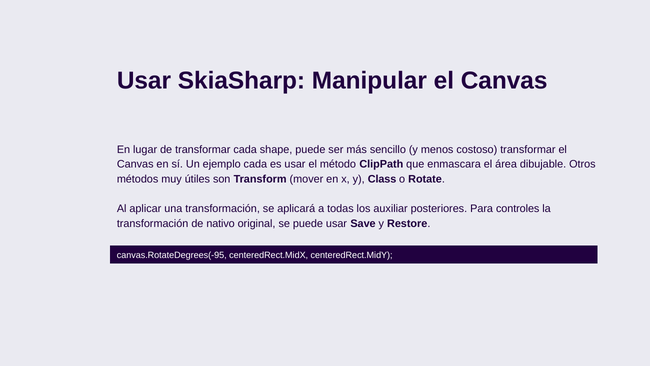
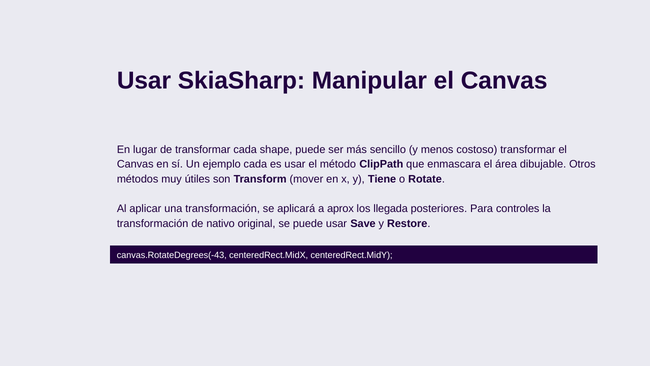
Class: Class -> Tiene (382, 179)
todas: todas -> aprox (340, 209)
auxiliar: auxiliar -> llegada (391, 209)
canvas.RotateDegrees(-95: canvas.RotateDegrees(-95 -> canvas.RotateDegrees(-43 (172, 255)
